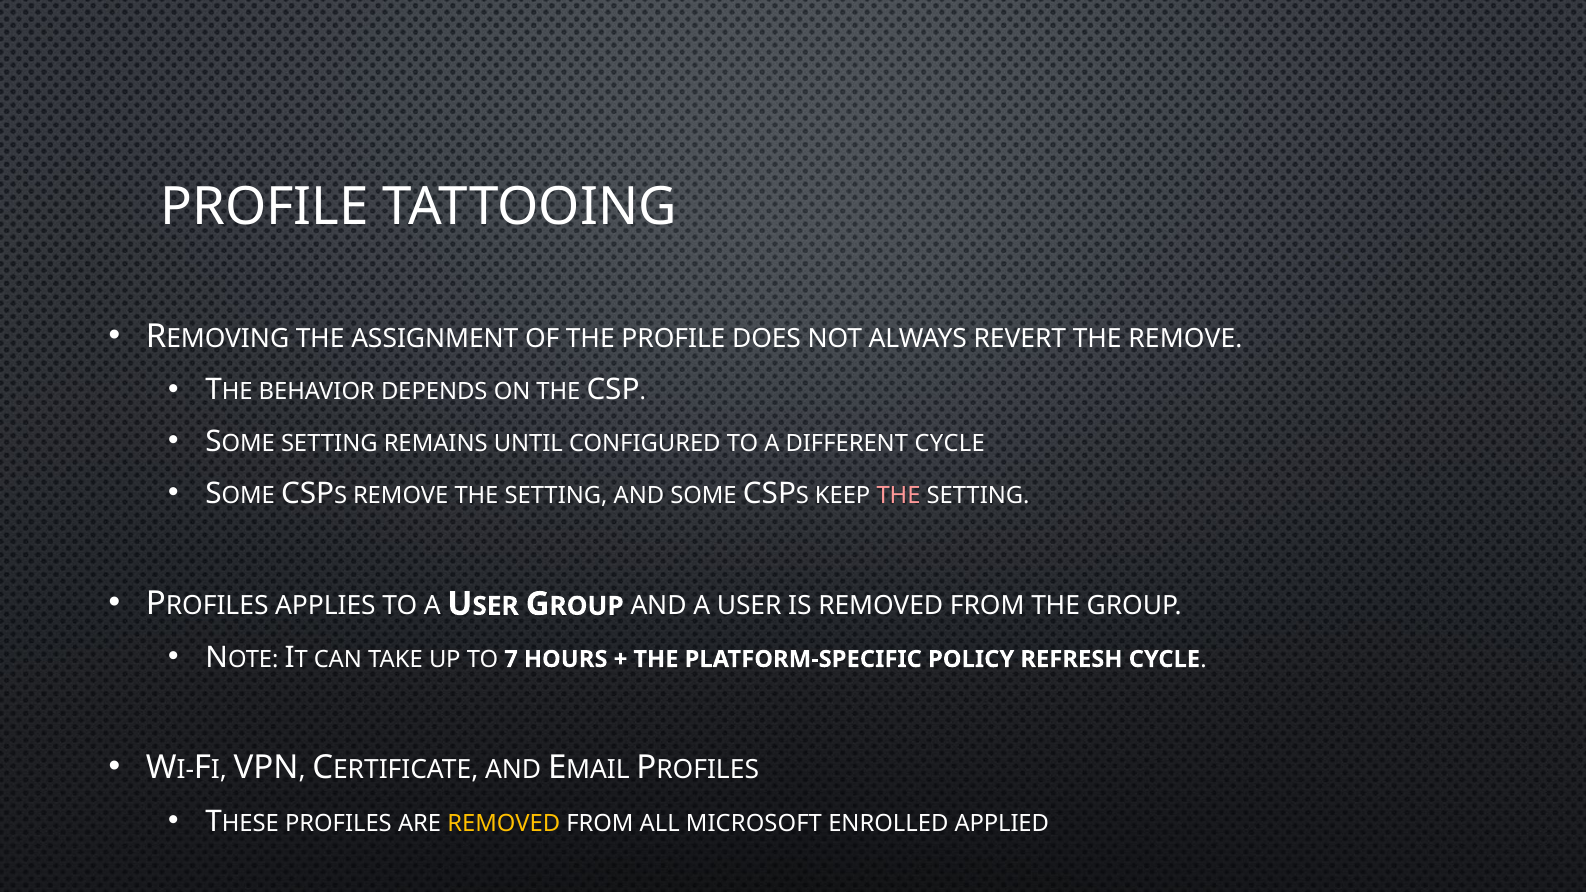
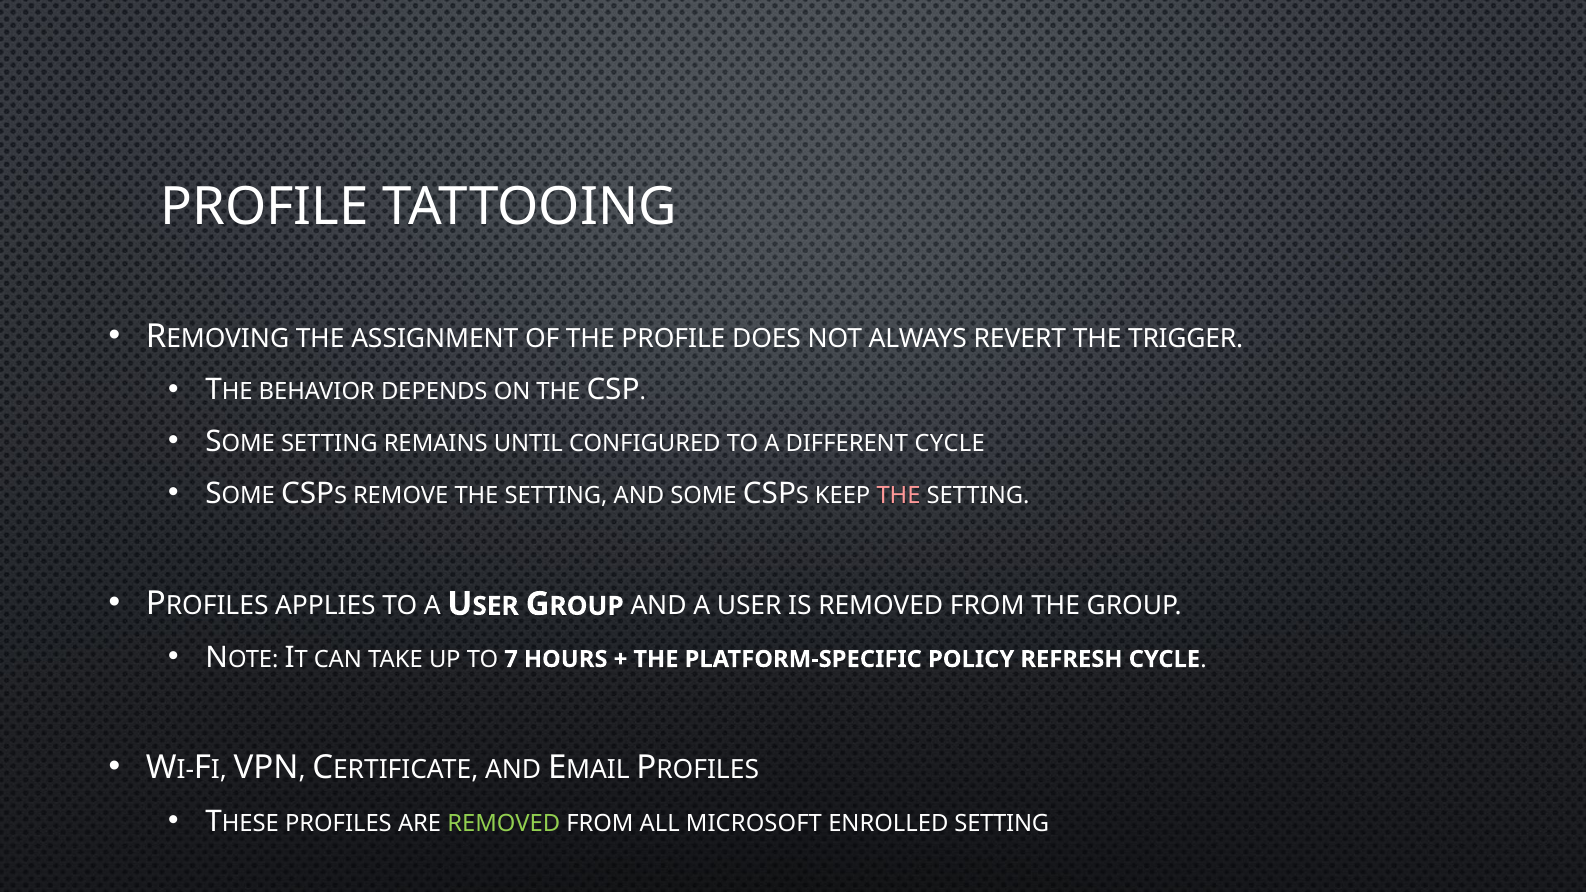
THE REMOVE: REMOVE -> TRIGGER (1186, 339)
REMOVED colour: yellow -> light green (504, 823)
ENROLLED APPLIED: APPLIED -> SETTING (1002, 823)
